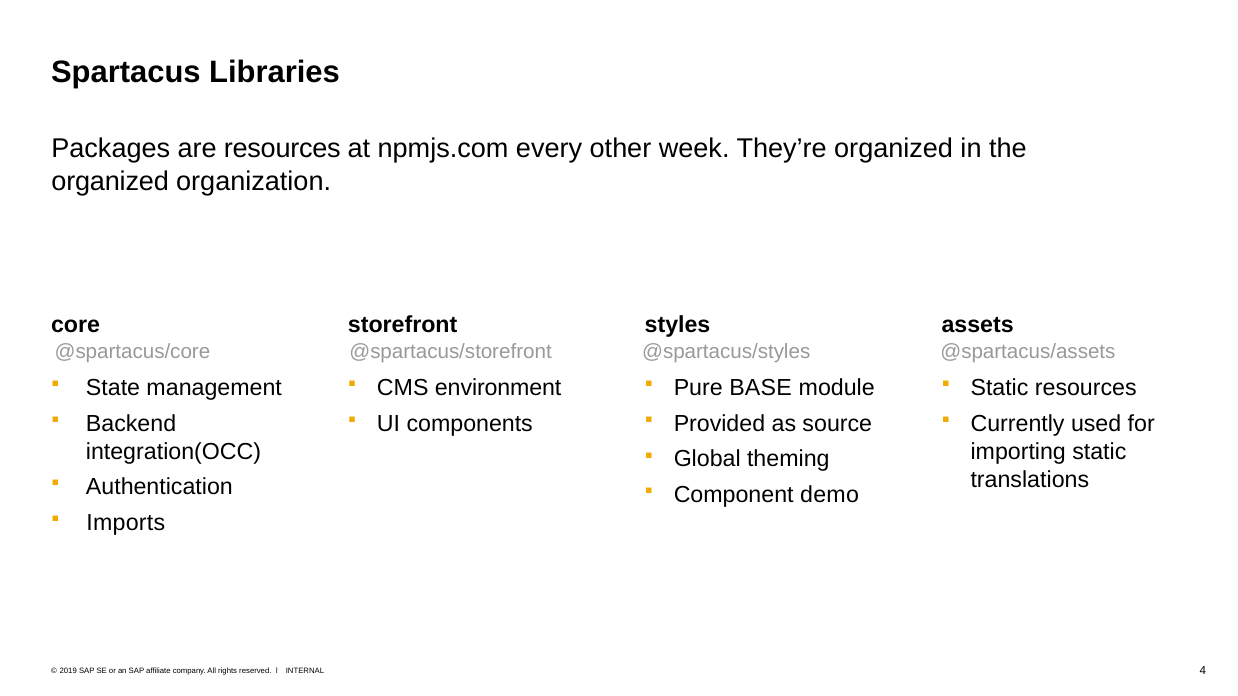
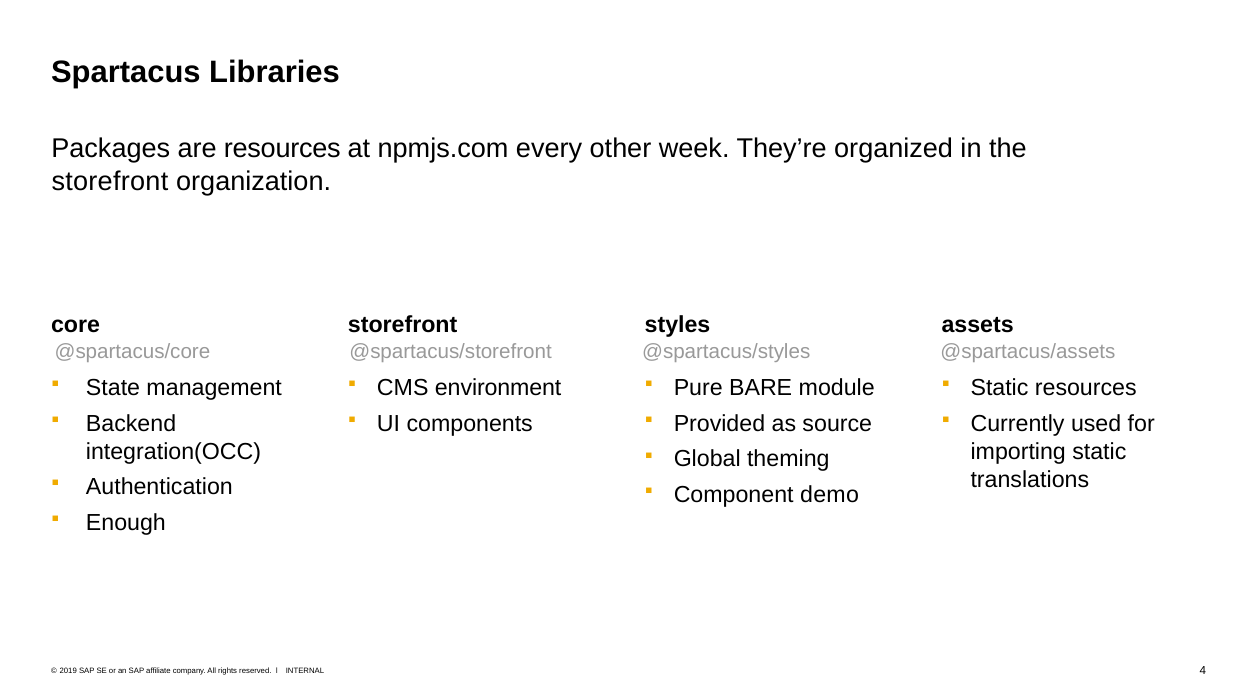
organized: organized -> storefront (110, 181)
BASE: BASE -> BARE (761, 388)
Imports: Imports -> Enough (126, 523)
